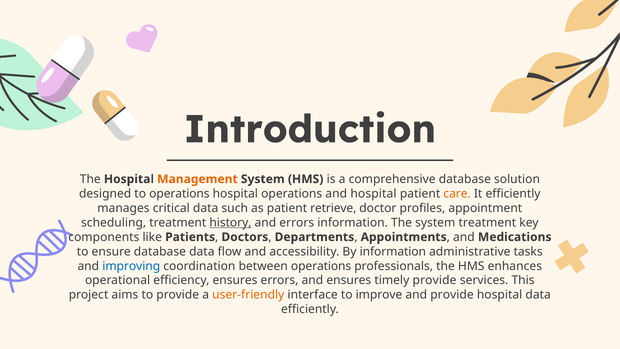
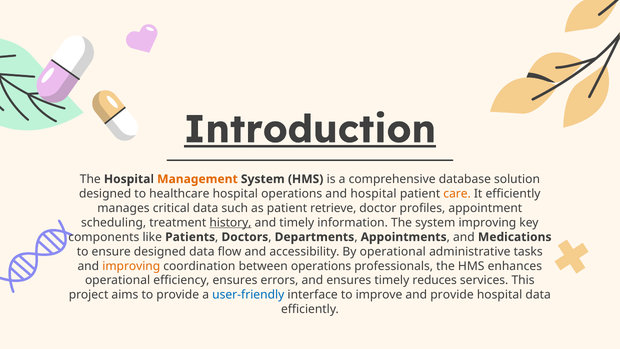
Introduction underline: none -> present (310, 129)
to operations: operations -> healthcare (179, 193)
and errors: errors -> timely (297, 222)
system treatment: treatment -> improving (487, 222)
ensure database: database -> designed (160, 251)
By information: information -> operational (393, 251)
improving colour: blue -> orange (131, 266)
timely provide: provide -> reduces (435, 280)
user-friendly colour: orange -> blue (248, 295)
